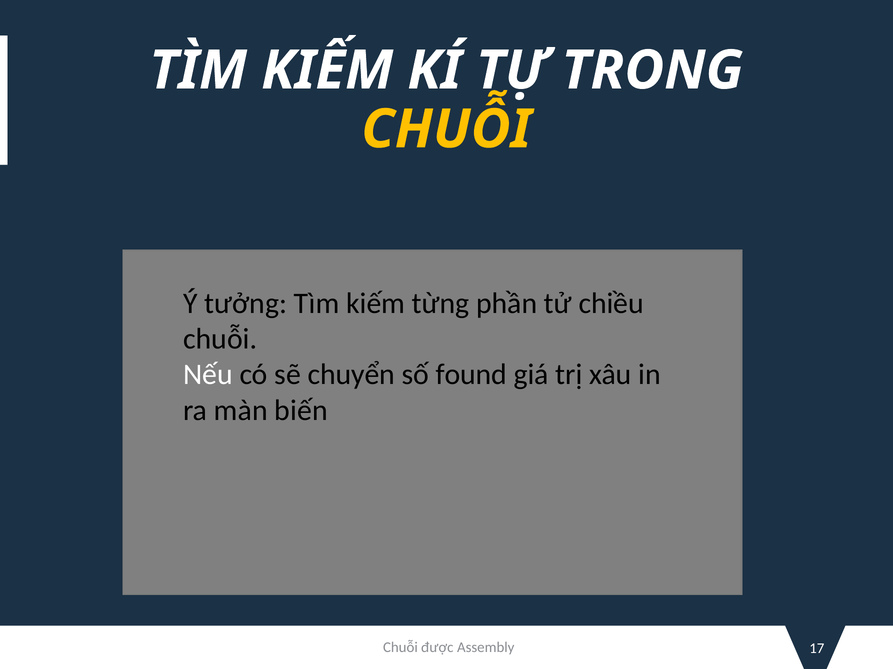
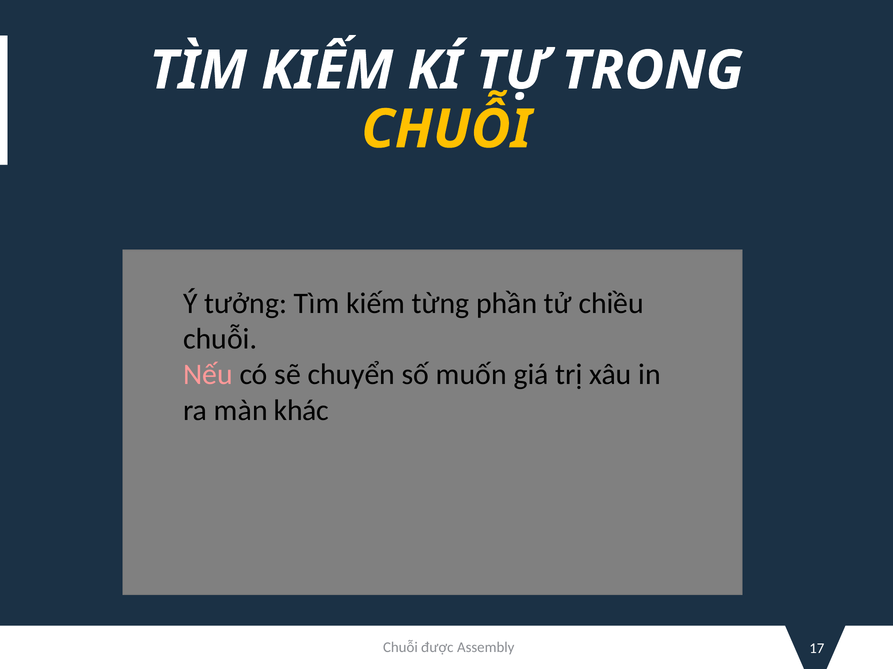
Nếu colour: white -> pink (208, 375)
found: found -> muốn (471, 375)
biến: biến -> khác (301, 411)
